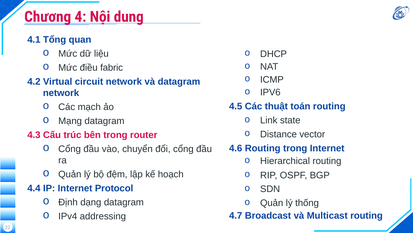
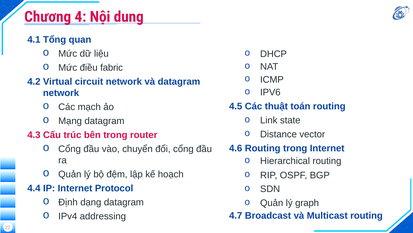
thống: thống -> graph (307, 203)
